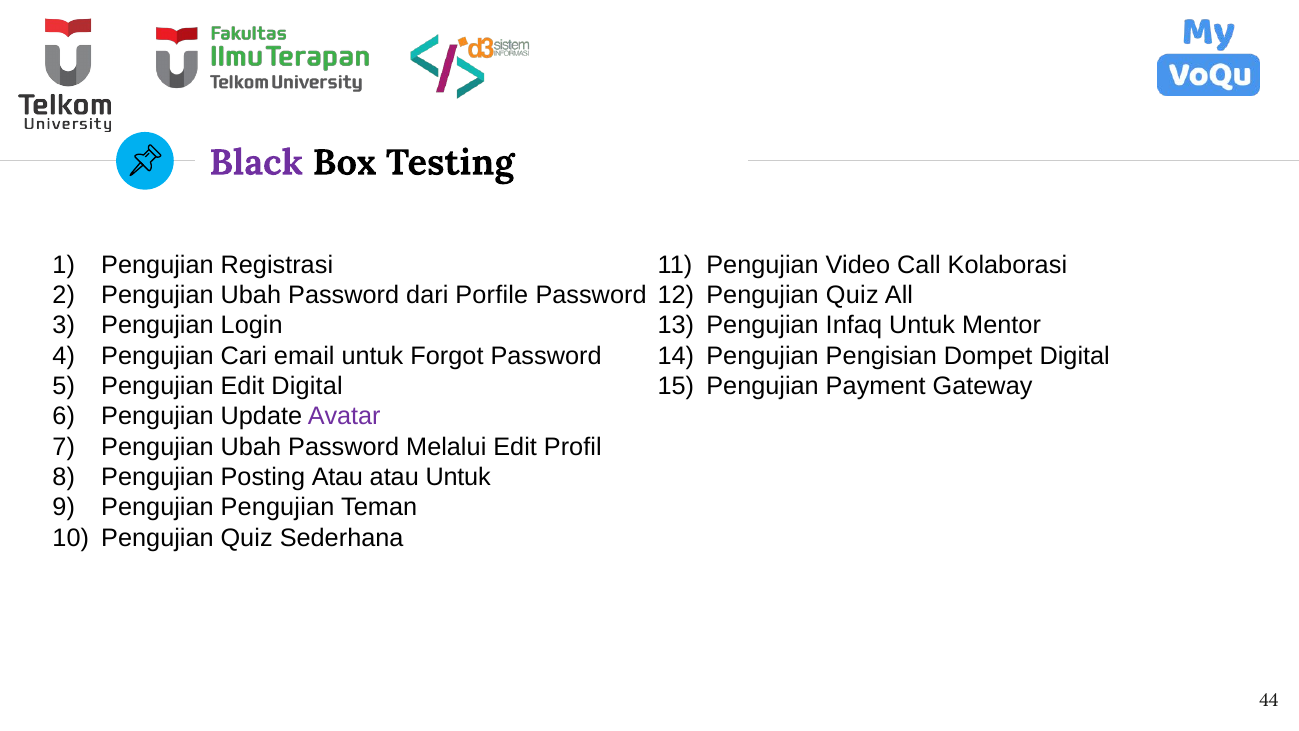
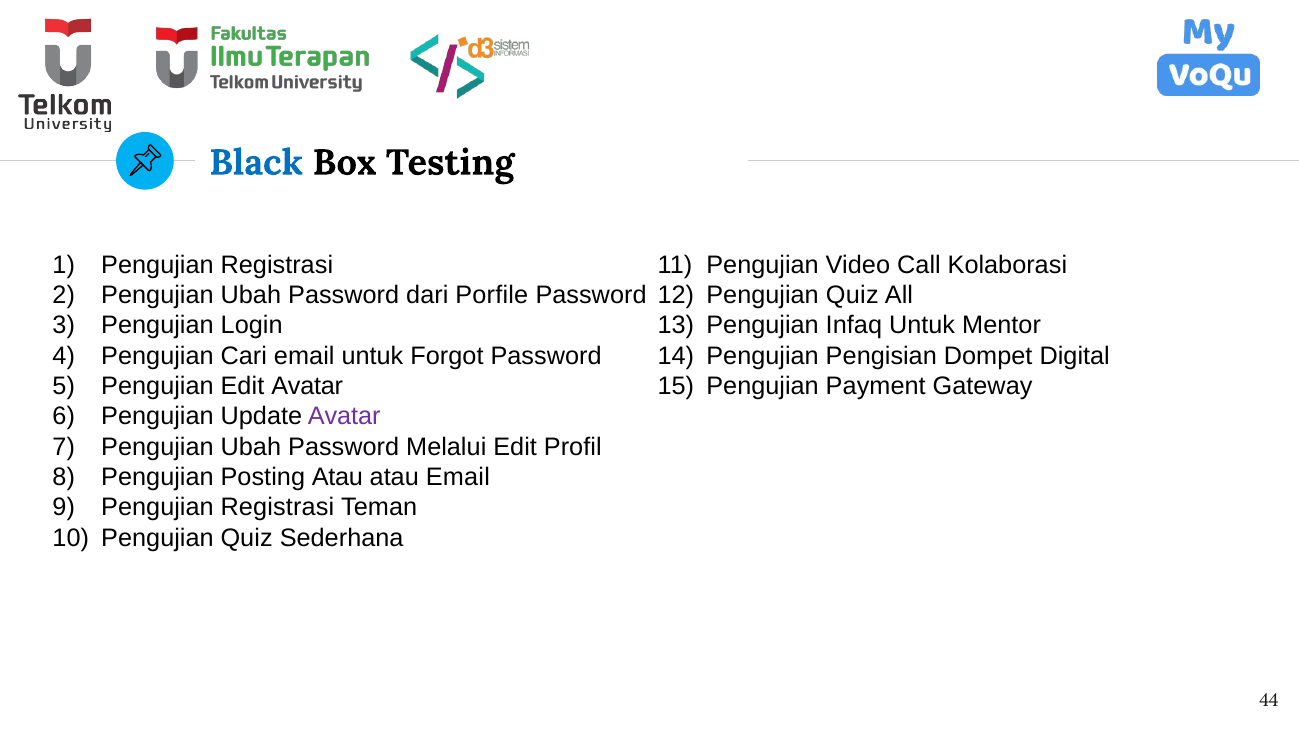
Black colour: purple -> blue (256, 163)
Edit Digital: Digital -> Avatar (307, 386)
atau Untuk: Untuk -> Email (458, 477)
Pengujian: Pengujian -> Registrasi (277, 507)
